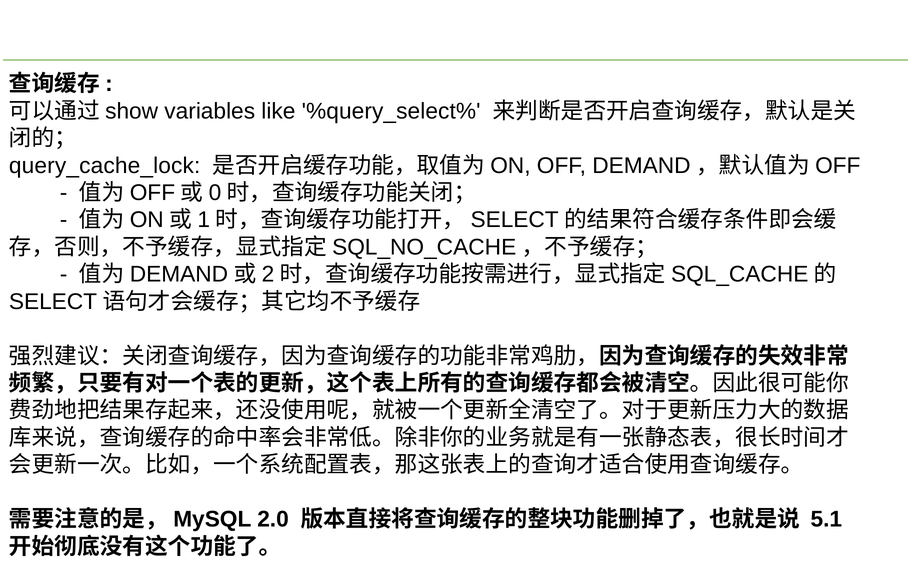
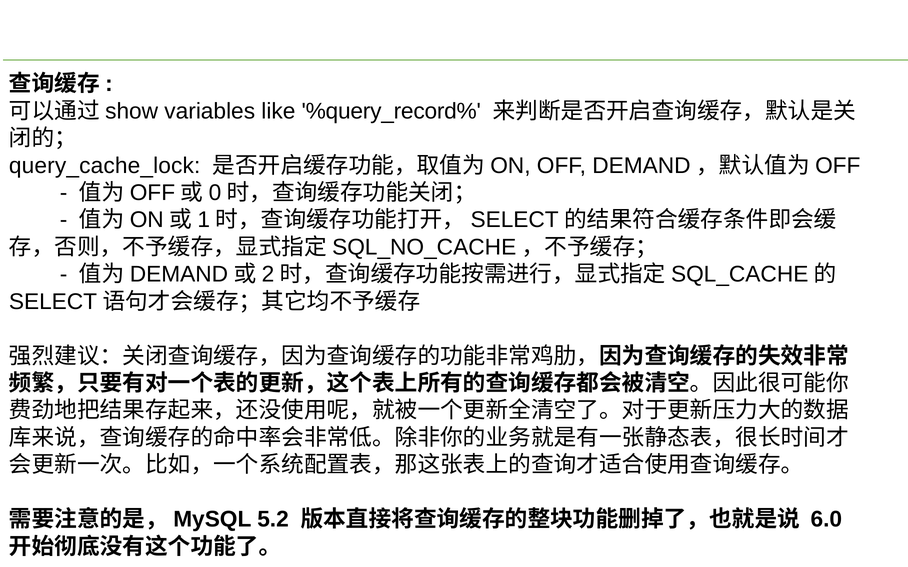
%query_select%: %query_select% -> %query_record% (391, 111)
2.0: 2.0 -> 5.2 (273, 520)
5.1: 5.1 -> 6.0 (826, 520)
